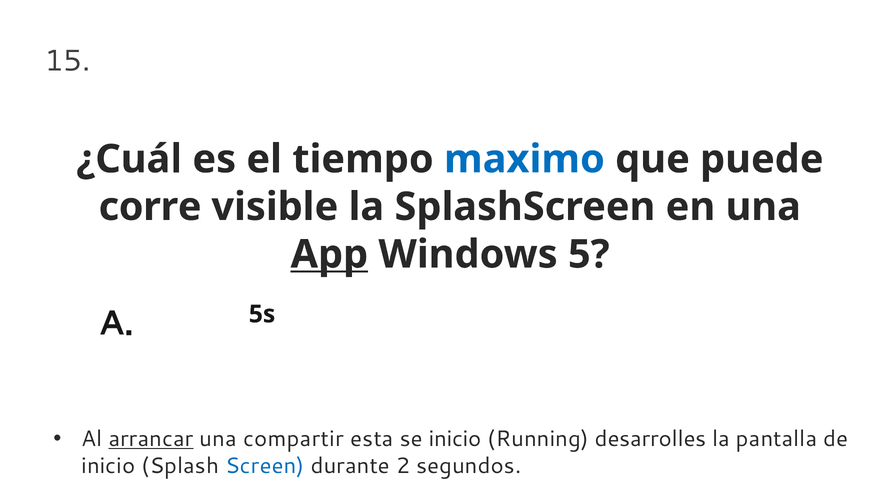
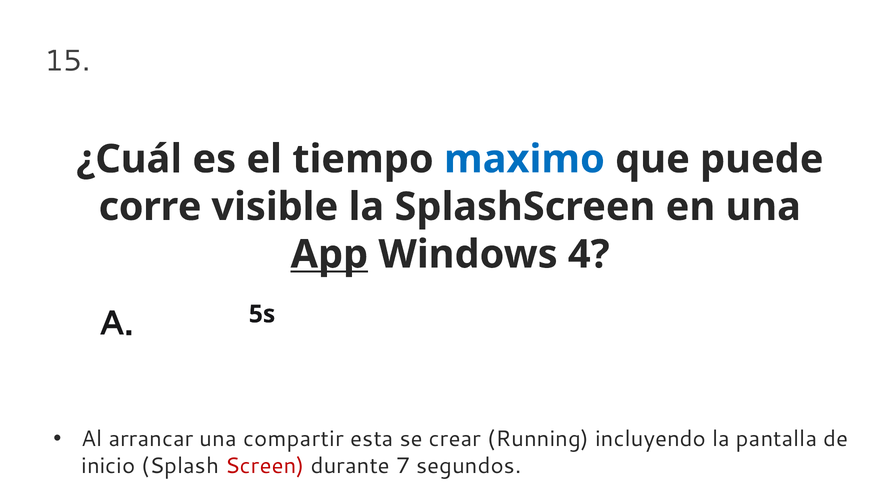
5: 5 -> 4 (589, 255)
arrancar underline: present -> none (151, 439)
se inicio: inicio -> crear (455, 439)
desarrolles: desarrolles -> incluyendo (651, 439)
Screen colour: blue -> red (265, 466)
2: 2 -> 7 (403, 466)
